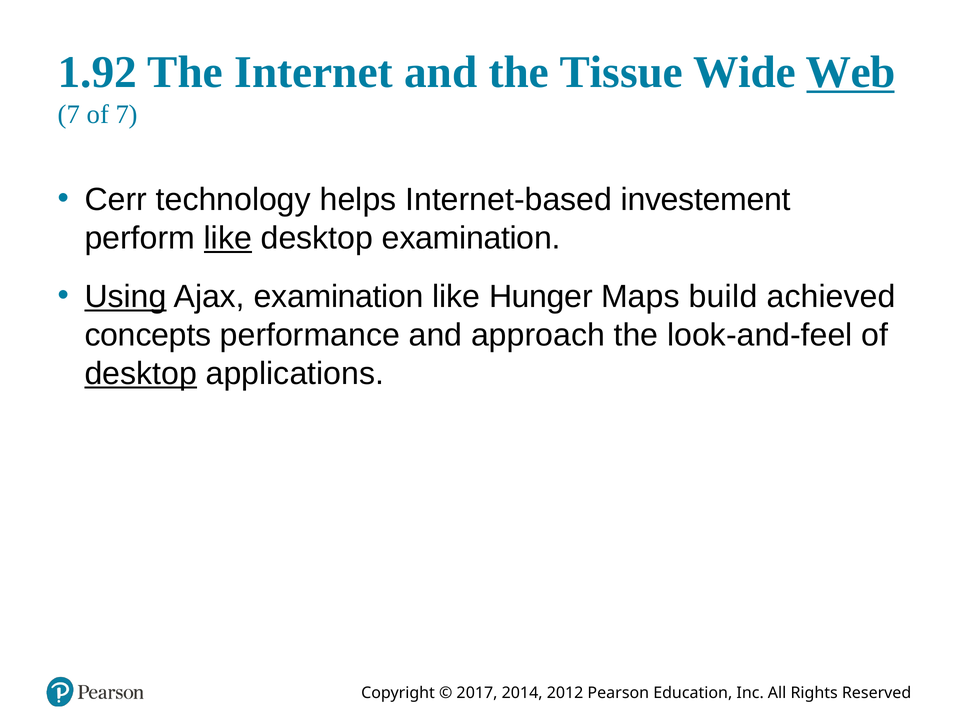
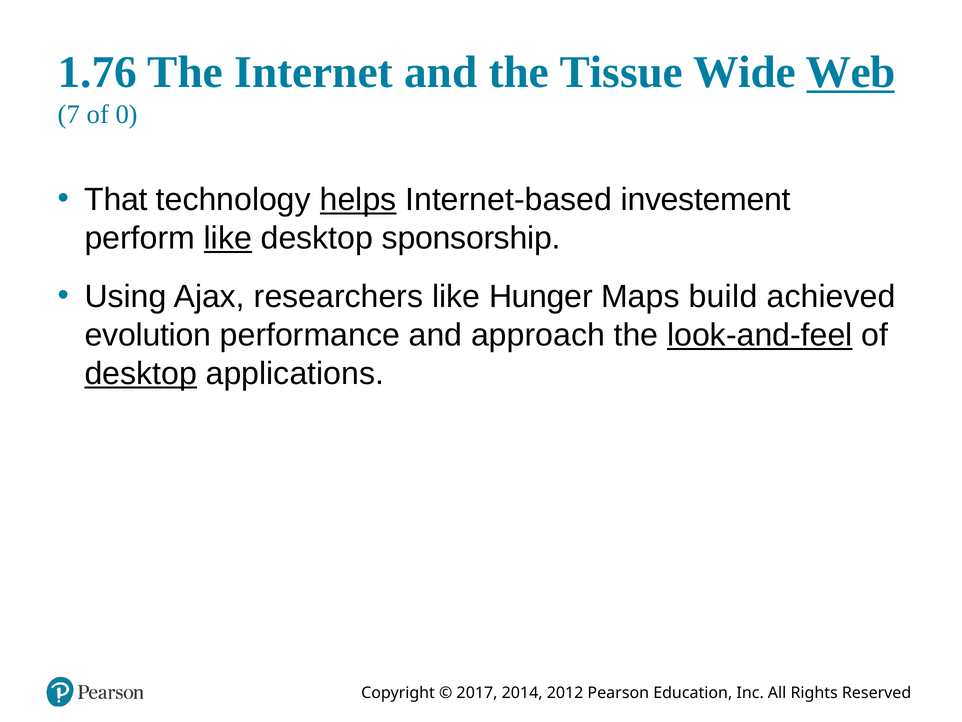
1.92: 1.92 -> 1.76 (97, 72)
of 7: 7 -> 0 (127, 114)
Cerr: Cerr -> That (116, 199)
helps underline: none -> present (358, 199)
desktop examination: examination -> sponsorship (471, 238)
Using underline: present -> none (126, 296)
Ajax examination: examination -> researchers (339, 296)
concepts: concepts -> evolution (148, 335)
look-and-feel underline: none -> present (760, 335)
